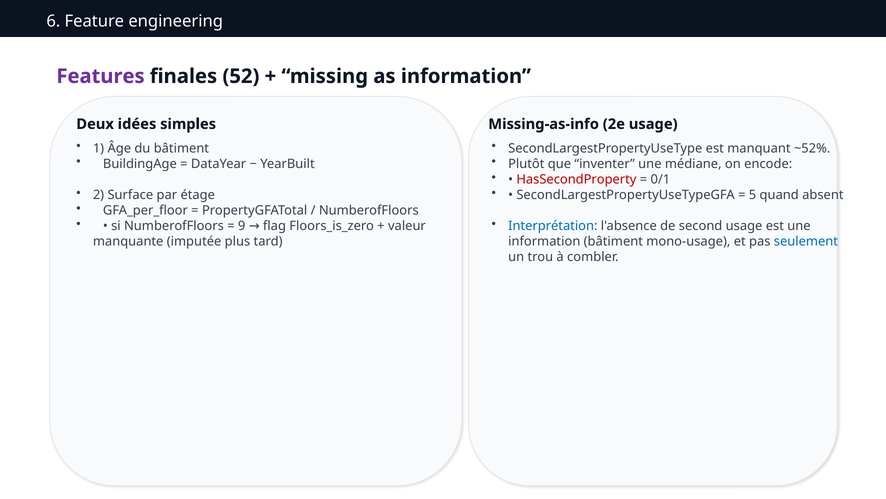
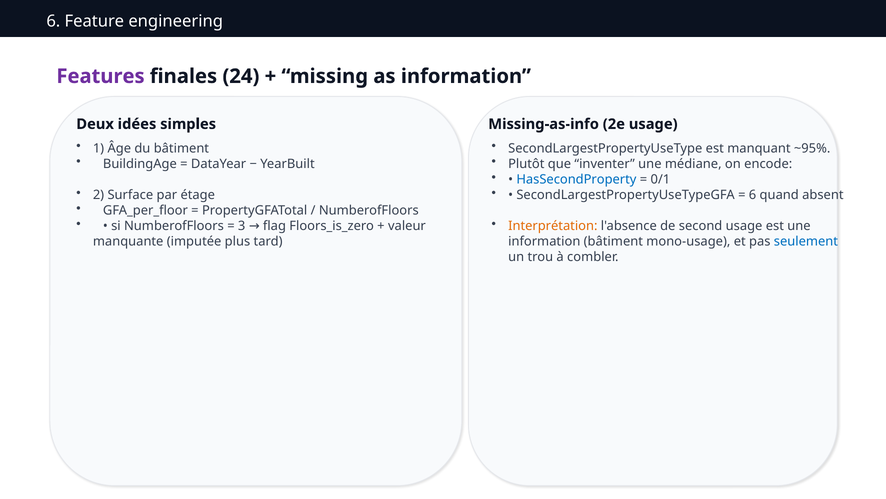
52: 52 -> 24 (241, 76)
~52%: ~52% -> ~95% (812, 148)
HasSecondProperty colour: red -> blue (576, 179)
5: 5 -> 6 (753, 195)
9: 9 -> 3 (242, 226)
Interprétation colour: blue -> orange (553, 226)
